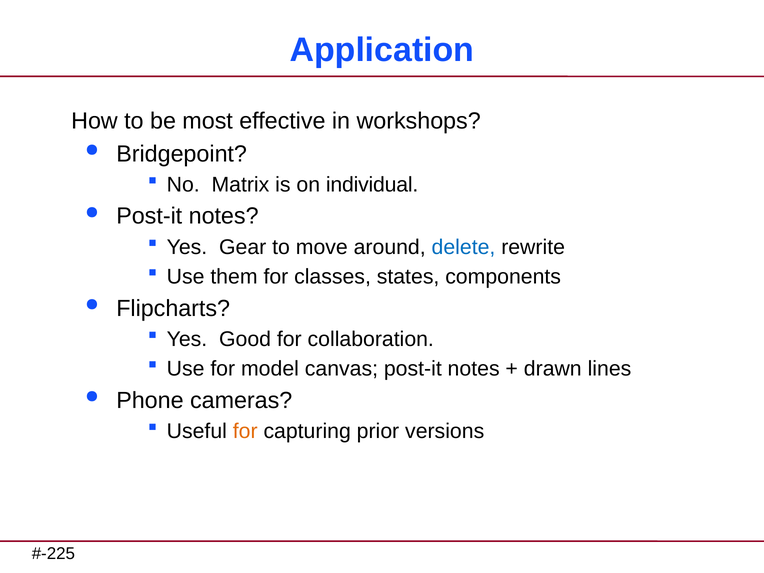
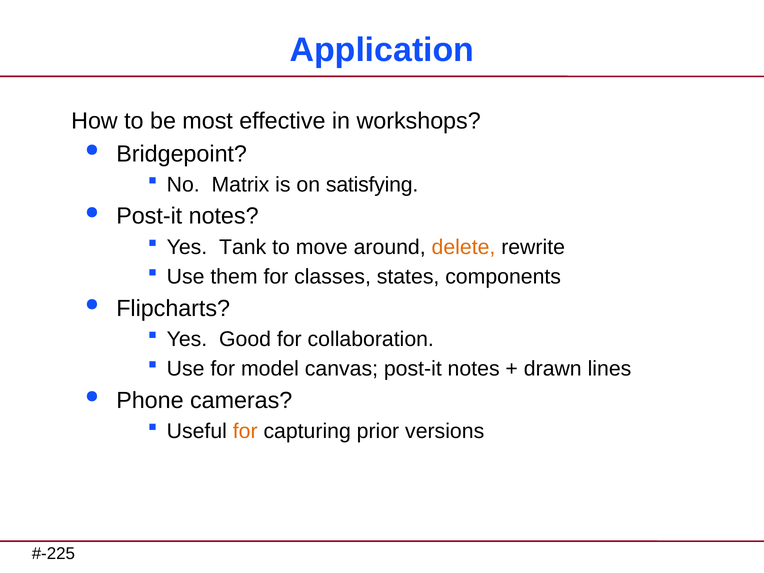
individual: individual -> satisfying (372, 185)
Gear: Gear -> Tank (243, 247)
delete colour: blue -> orange (463, 247)
